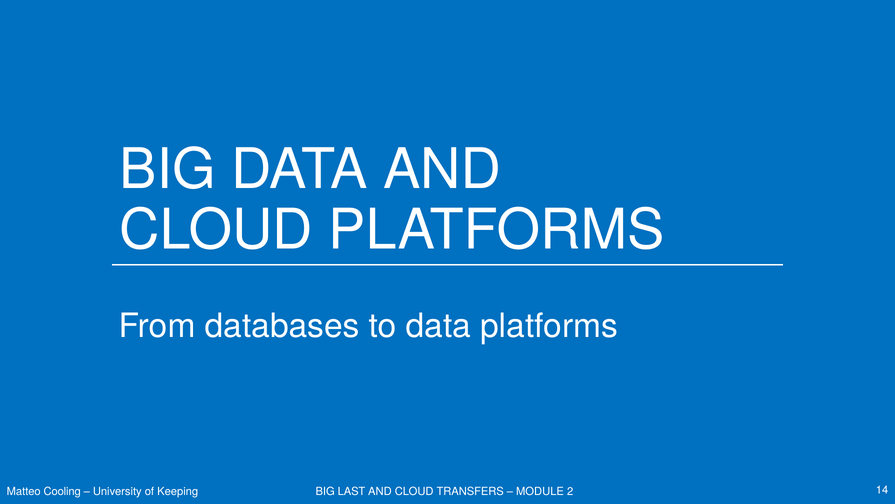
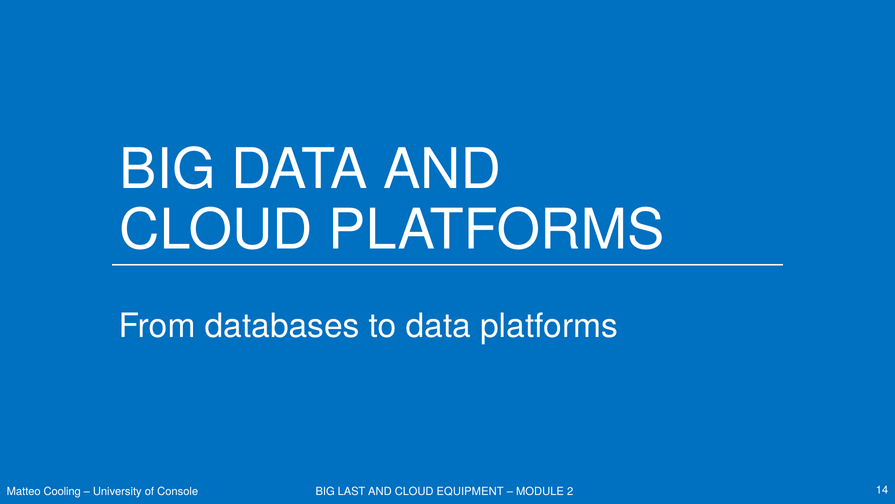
Keeping: Keeping -> Console (178, 491)
TRANSFERS: TRANSFERS -> EQUIPMENT (470, 491)
